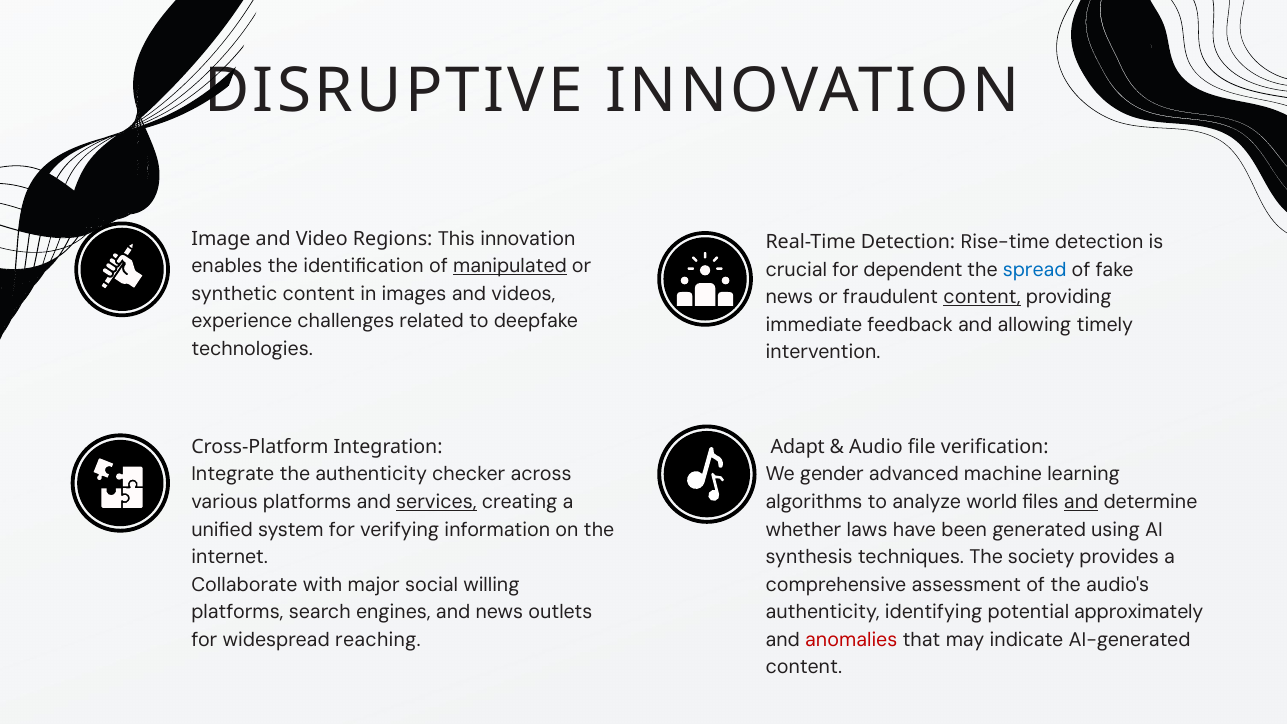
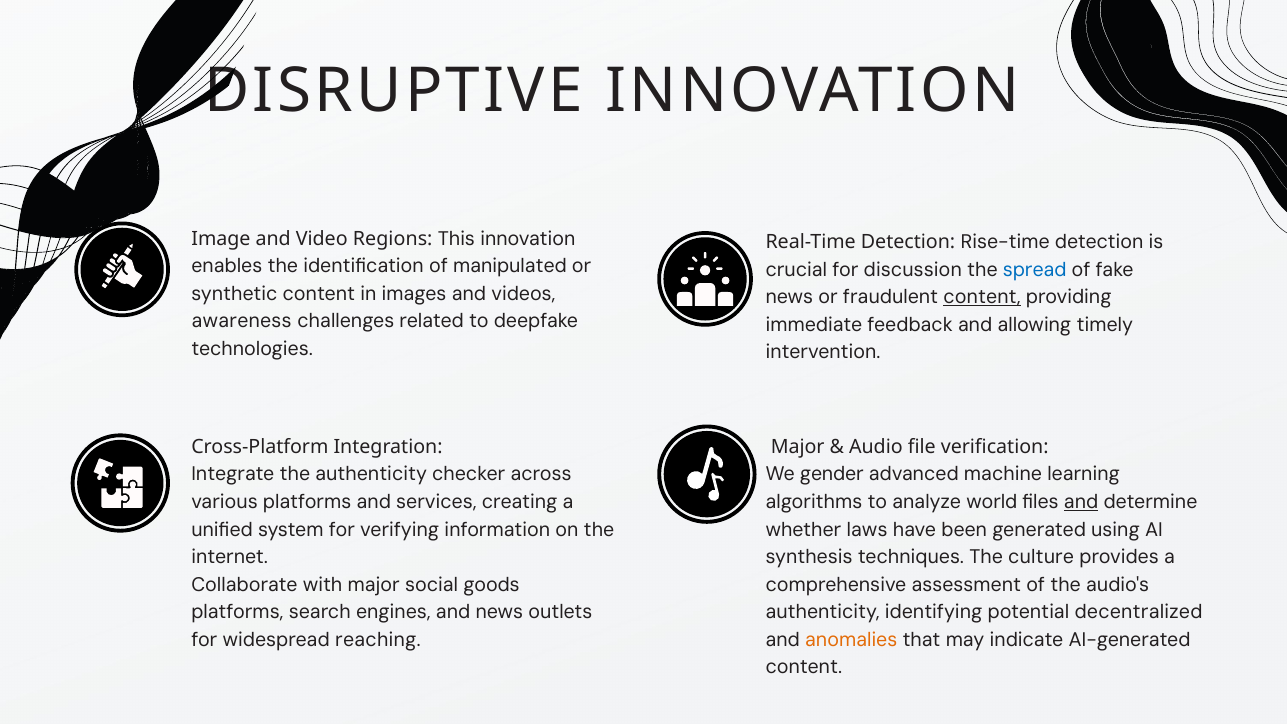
manipulated underline: present -> none (510, 266)
dependent: dependent -> discussion (913, 270)
experience: experience -> awareness (242, 321)
Adapt: Adapt -> Major (798, 447)
services underline: present -> none (436, 502)
society: society -> culture (1041, 557)
willing: willing -> goods (492, 585)
approximately: approximately -> decentralized (1139, 612)
anomalies colour: red -> orange (851, 640)
